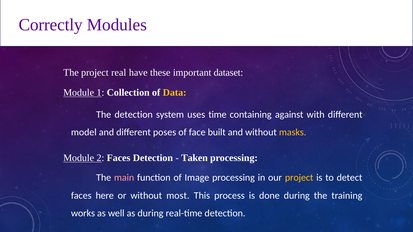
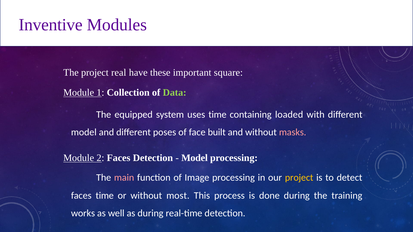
Correctly: Correctly -> Inventive (51, 25)
dataset: dataset -> square (228, 73)
Data colour: yellow -> light green (175, 93)
The detection: detection -> equipped (134, 115)
against: against -> loaded (289, 115)
masks colour: yellow -> pink (293, 132)
Taken: Taken -> Model (195, 158)
faces here: here -> time (105, 196)
